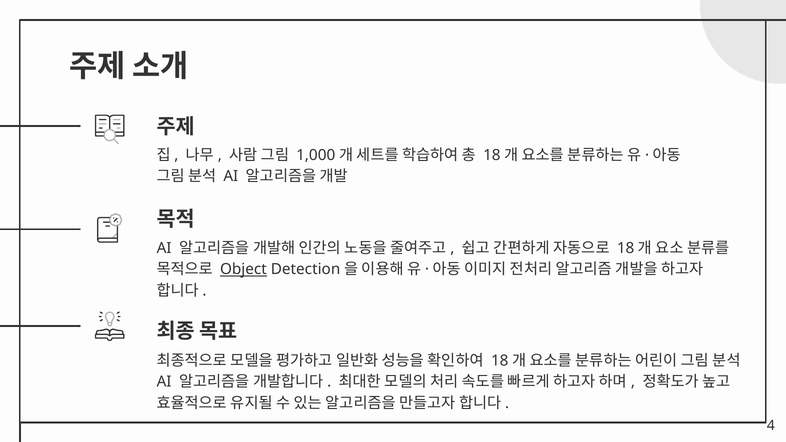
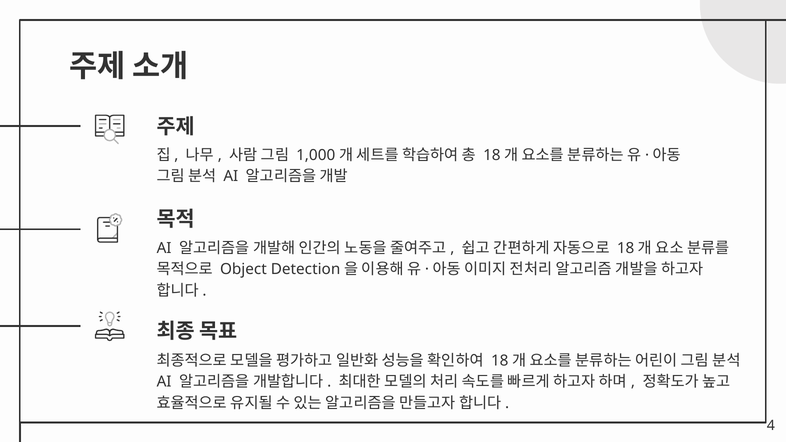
Object underline: present -> none (243, 269)
